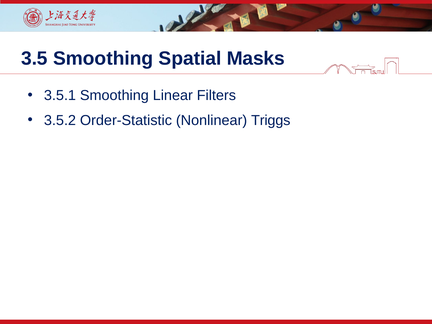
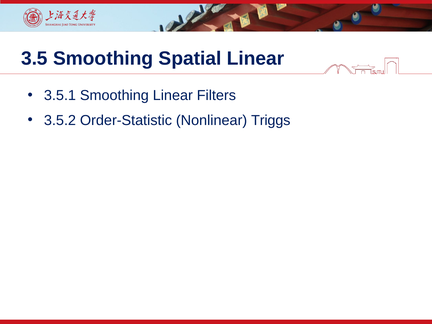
Spatial Masks: Masks -> Linear (256, 58)
